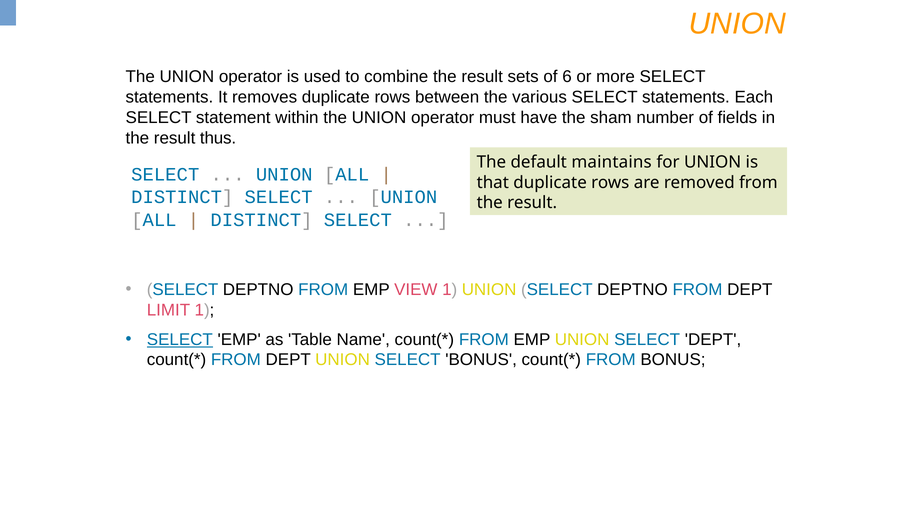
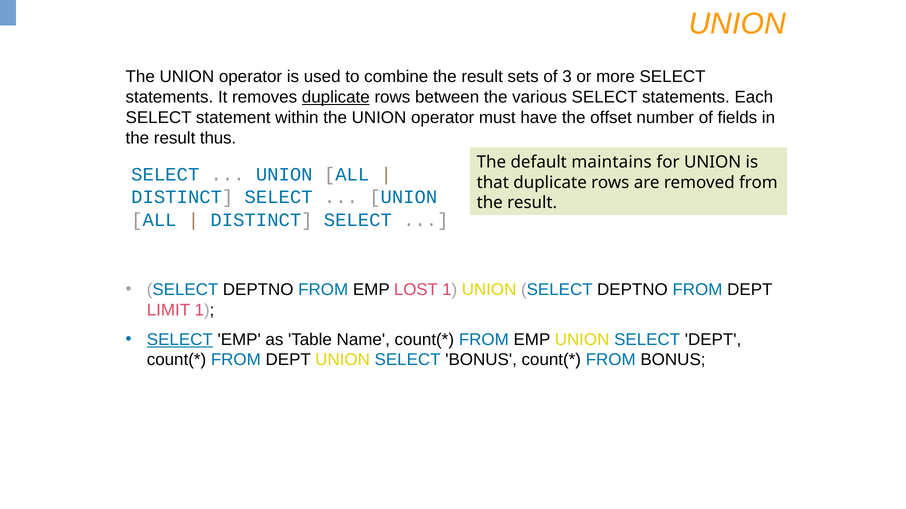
6: 6 -> 3 (567, 77)
duplicate underline: none -> present (336, 97)
sham: sham -> offset (611, 118)
VIEW: VIEW -> LOST (416, 290)
